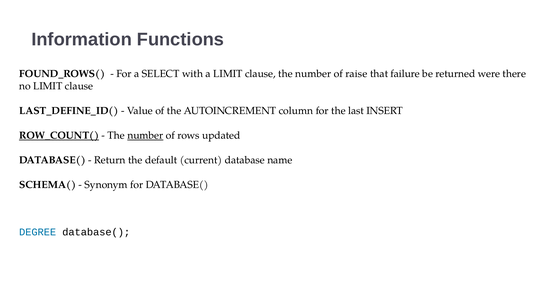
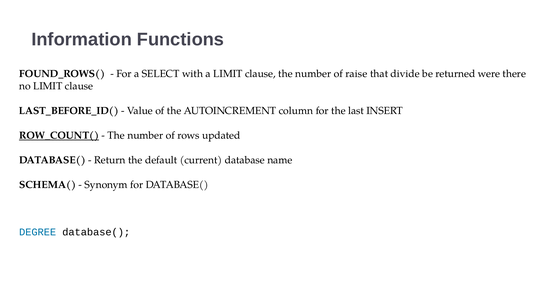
failure: failure -> divide (405, 74)
LAST_DEFINE_ID(: LAST_DEFINE_ID( -> LAST_BEFORE_ID( (69, 111)
number underline: present -> none (145, 136)
